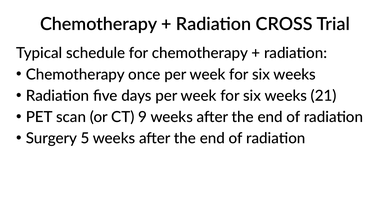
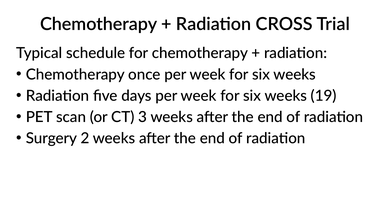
21: 21 -> 19 (324, 96)
9: 9 -> 3 (143, 117)
5: 5 -> 2 (85, 138)
